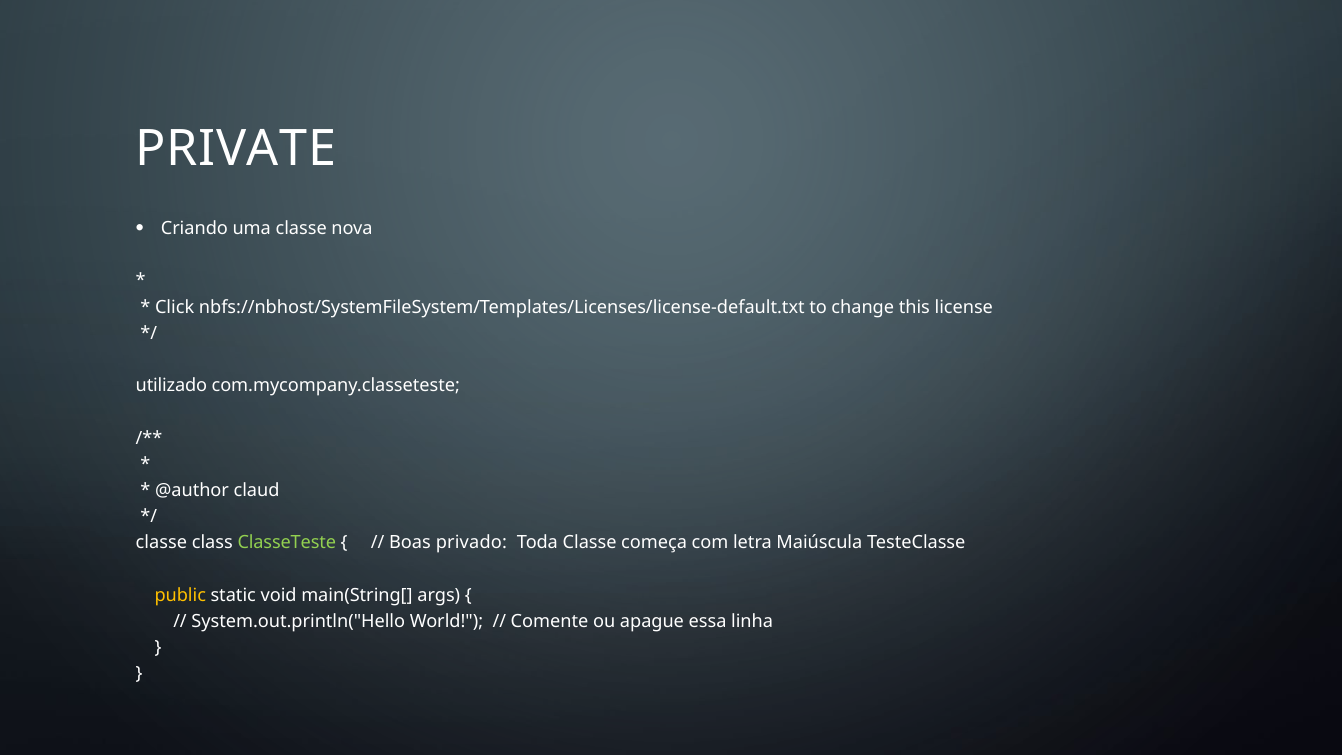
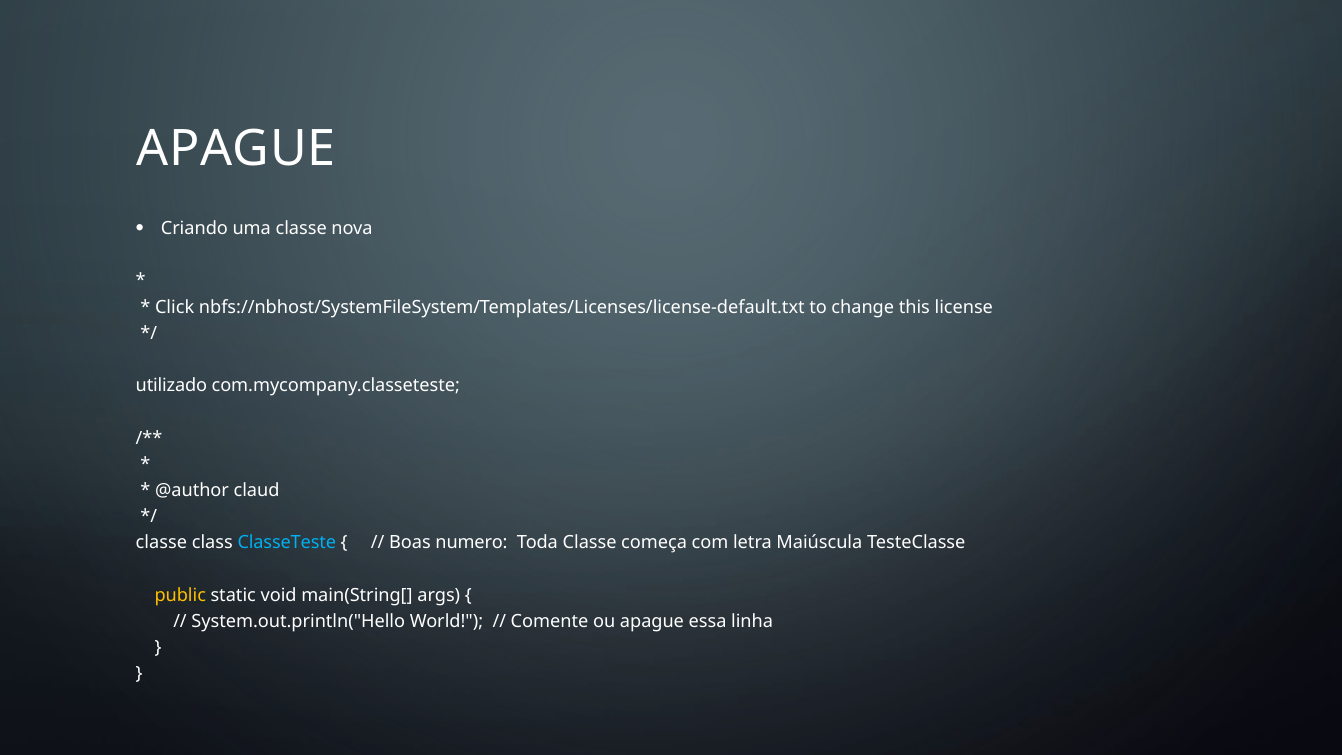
PRIVATE: PRIVATE -> APAGUE (236, 149)
ClasseTeste colour: light green -> light blue (287, 543)
privado: privado -> numero (472, 543)
